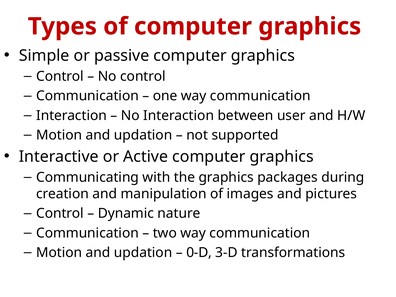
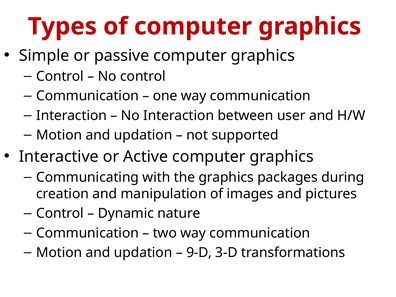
0-D: 0-D -> 9-D (199, 253)
